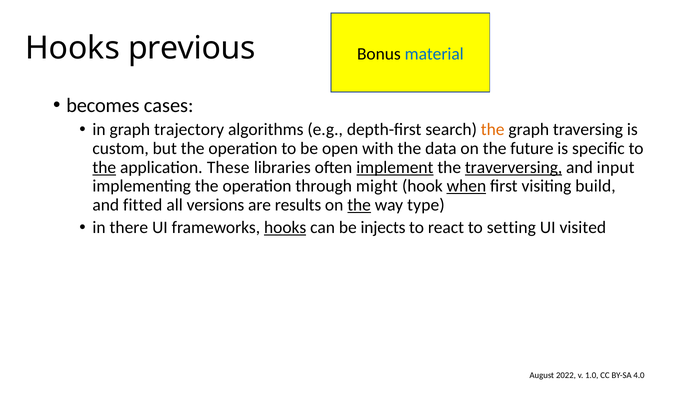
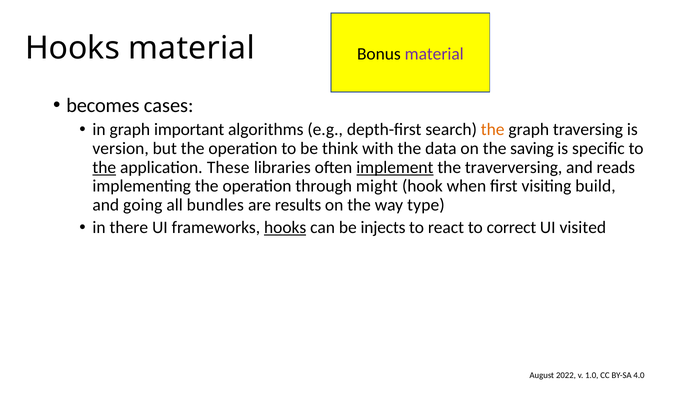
Hooks previous: previous -> material (192, 48)
material colour: blue -> purple (434, 54)
trajectory: trajectory -> important (189, 129)
custom: custom -> version (121, 148)
open: open -> think (340, 148)
future: future -> saving (532, 148)
traverversing underline: present -> none (514, 167)
input: input -> reads (616, 167)
when underline: present -> none (466, 186)
fitted: fitted -> going (143, 205)
versions: versions -> bundles (215, 205)
the underline: present -> none (359, 205)
setting: setting -> correct (512, 227)
